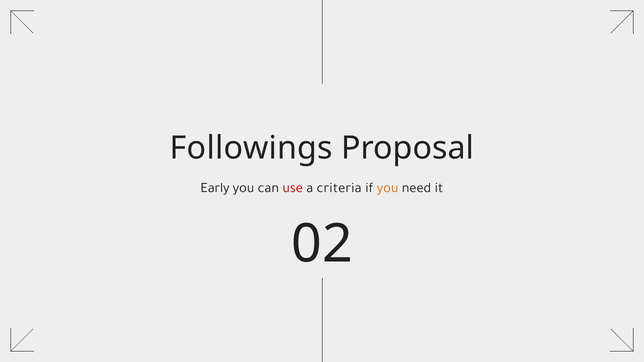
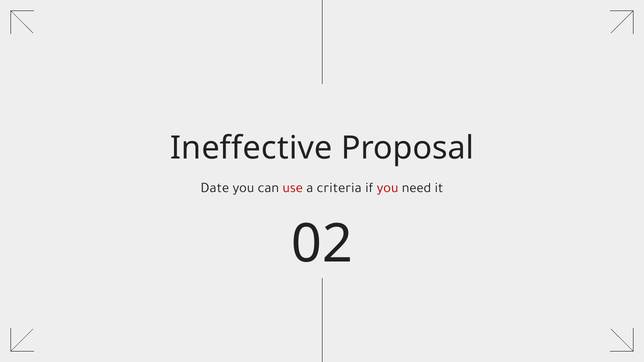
Followings: Followings -> Ineffective (251, 148)
Early: Early -> Date (215, 188)
you colour: orange -> red (388, 188)
